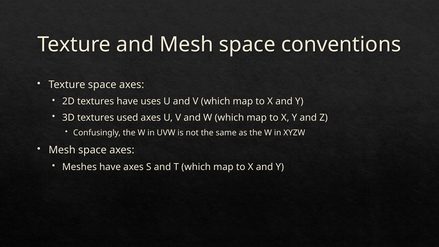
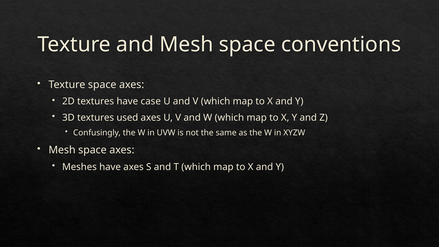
uses: uses -> case (151, 101)
